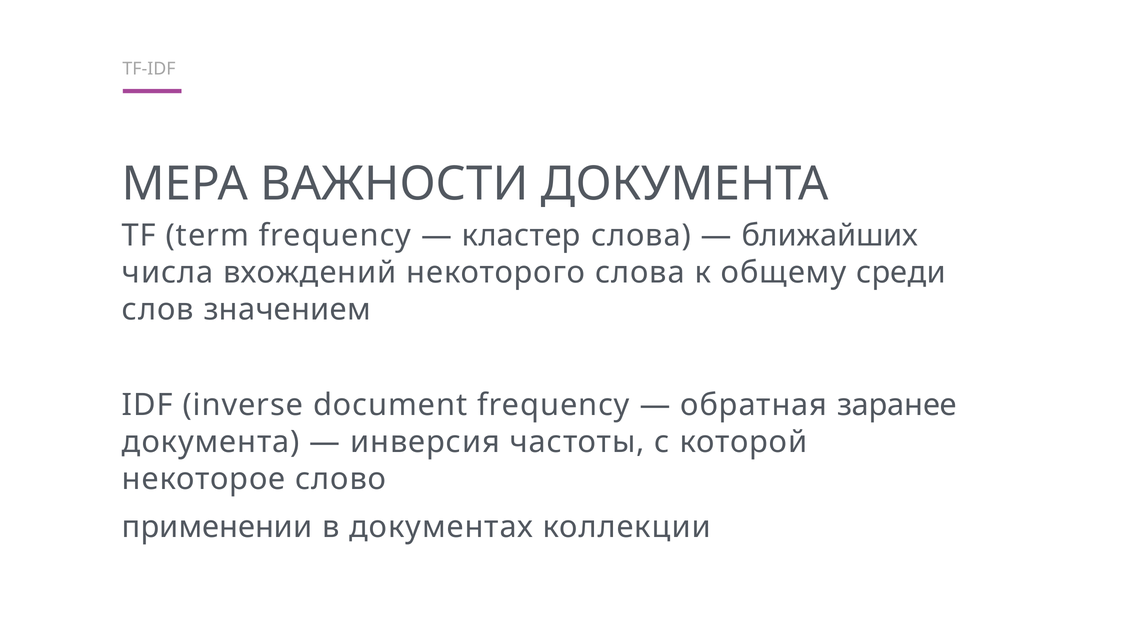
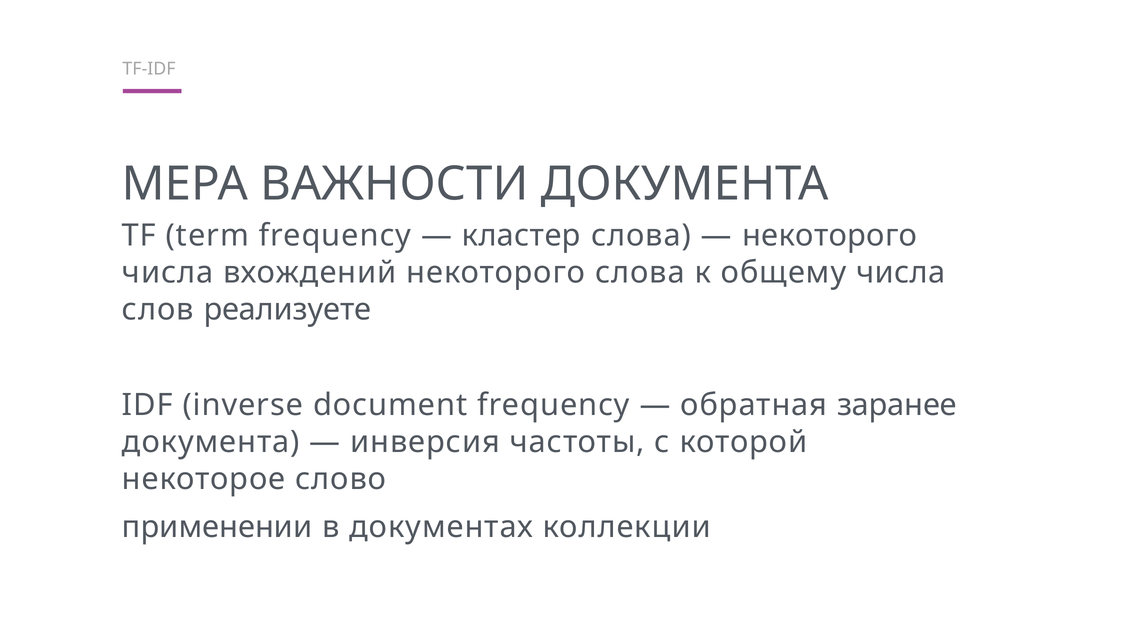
ближайших: ближайших -> некоторого (830, 236)
общему среди: среди -> числа (901, 273)
значением: значением -> реализуете (287, 310)
